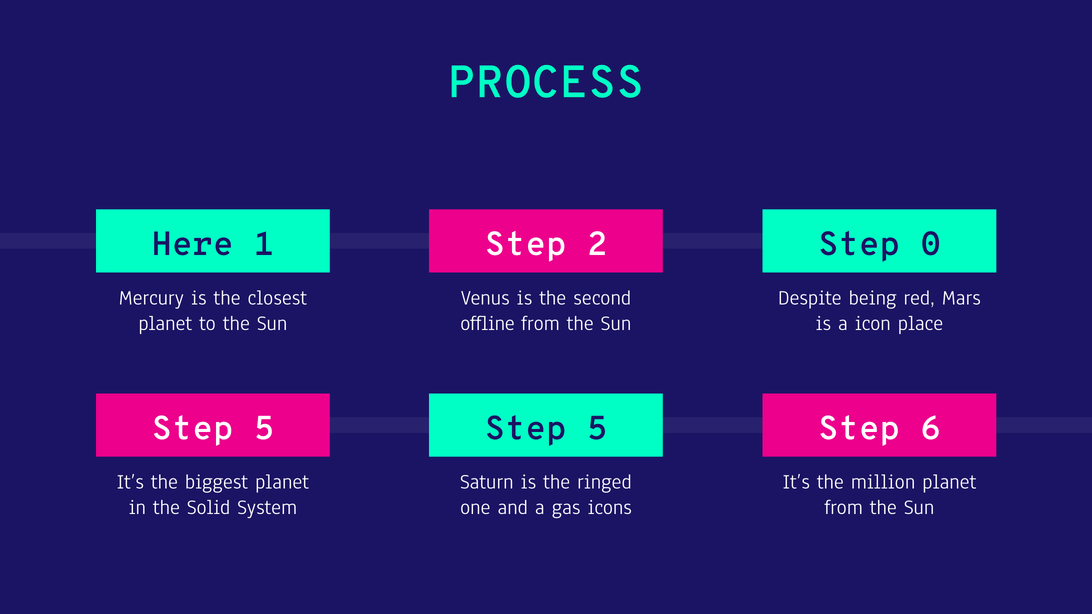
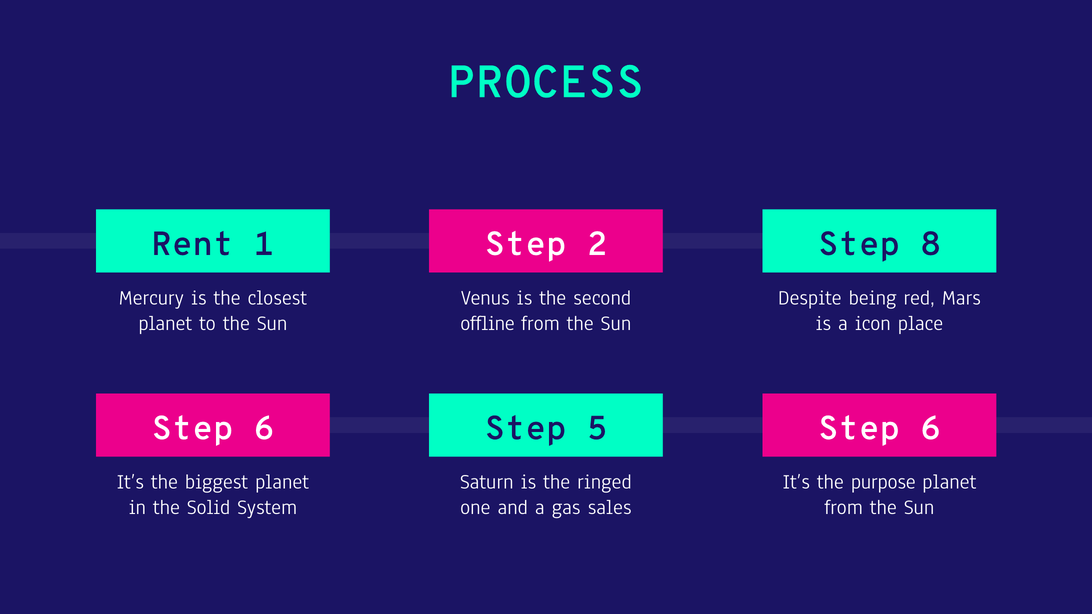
Here: Here -> Rent (192, 244)
0: 0 -> 8 (931, 244)
5: 5 -> 6 (264, 428)
million: million -> purpose (883, 482)
icons: icons -> sales (610, 508)
